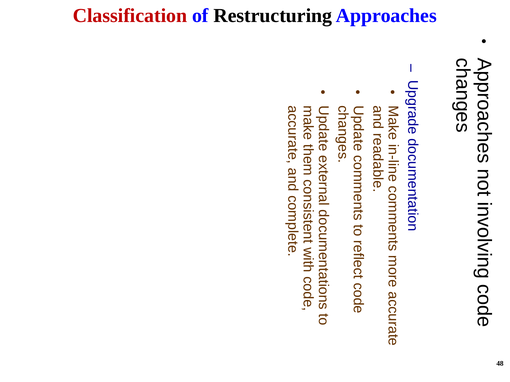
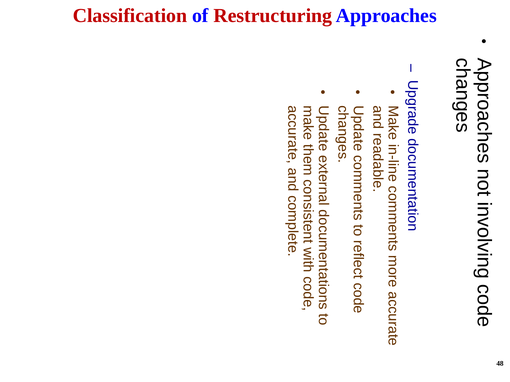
Restructuring colour: black -> red (273, 16)
